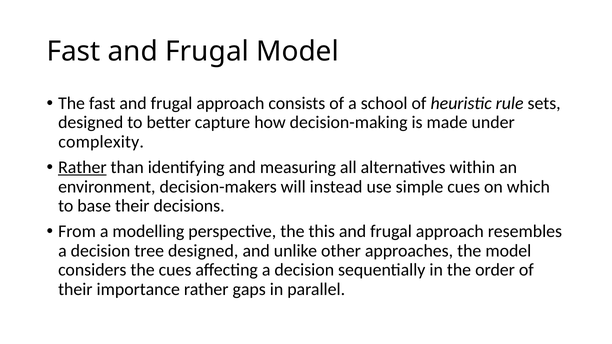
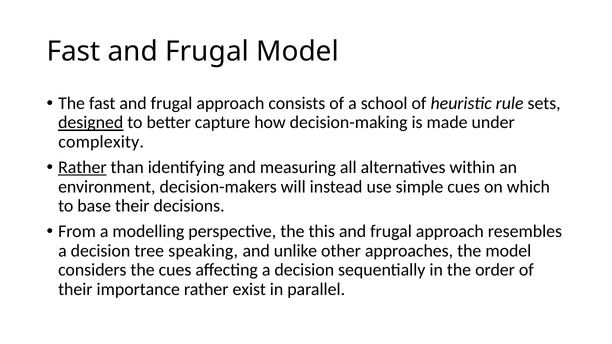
designed underline: none -> present (91, 123)
tree designed: designed -> speaking (203, 251)
gaps: gaps -> exist (249, 289)
